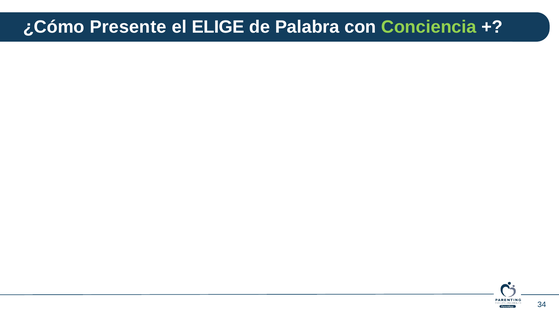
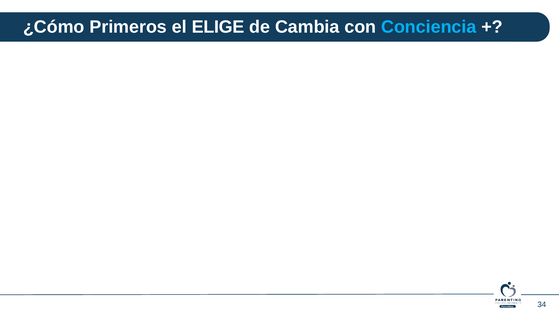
Presente: Presente -> Primeros (128, 27)
Palabra: Palabra -> Cambia (307, 27)
Conciencia colour: light green -> light blue (429, 27)
